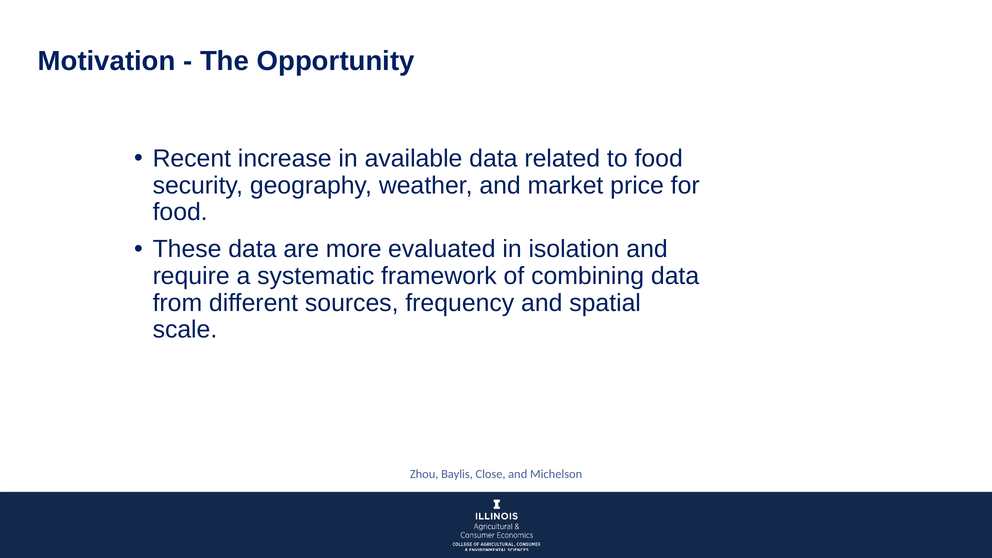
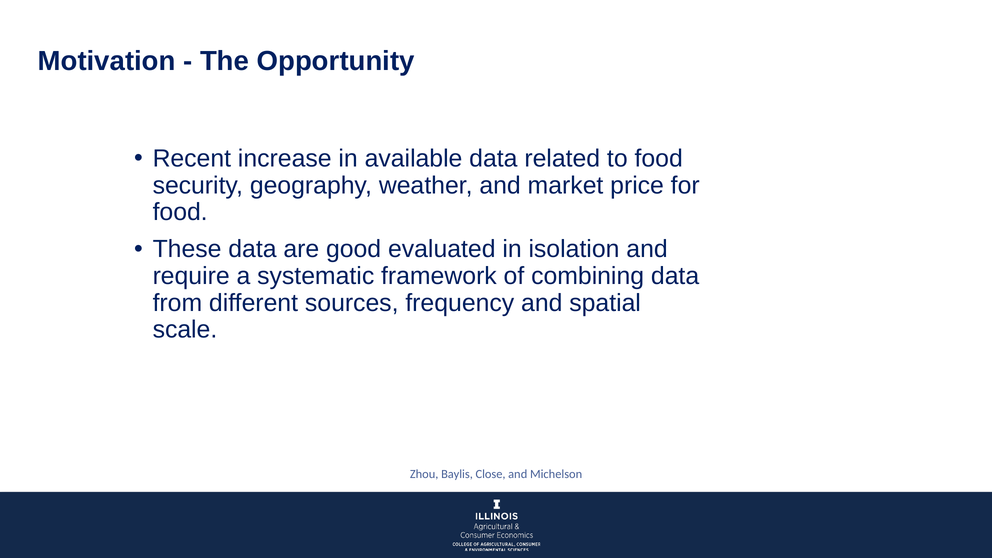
more: more -> good (354, 249)
